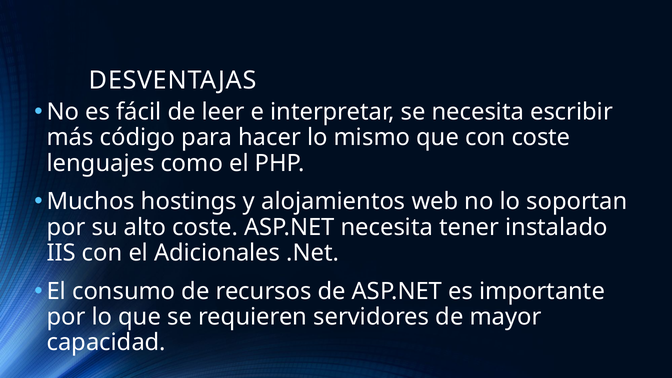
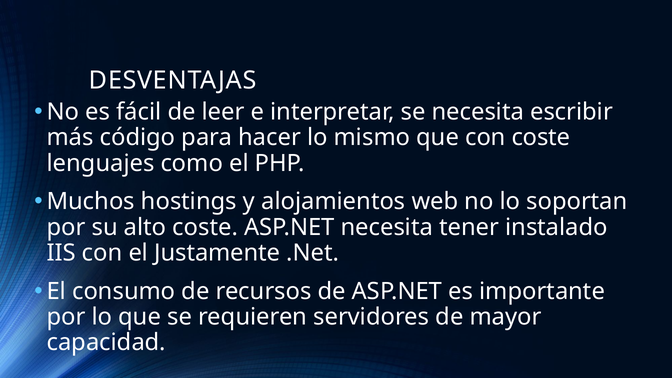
Adicionales: Adicionales -> Justamente (217, 253)
